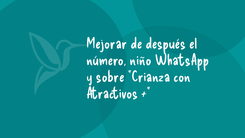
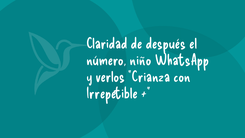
Mejorar: Mejorar -> Claridad (107, 44)
sobre: sobre -> verlos (110, 77)
Atractivos: Atractivos -> Irrepetible (112, 93)
